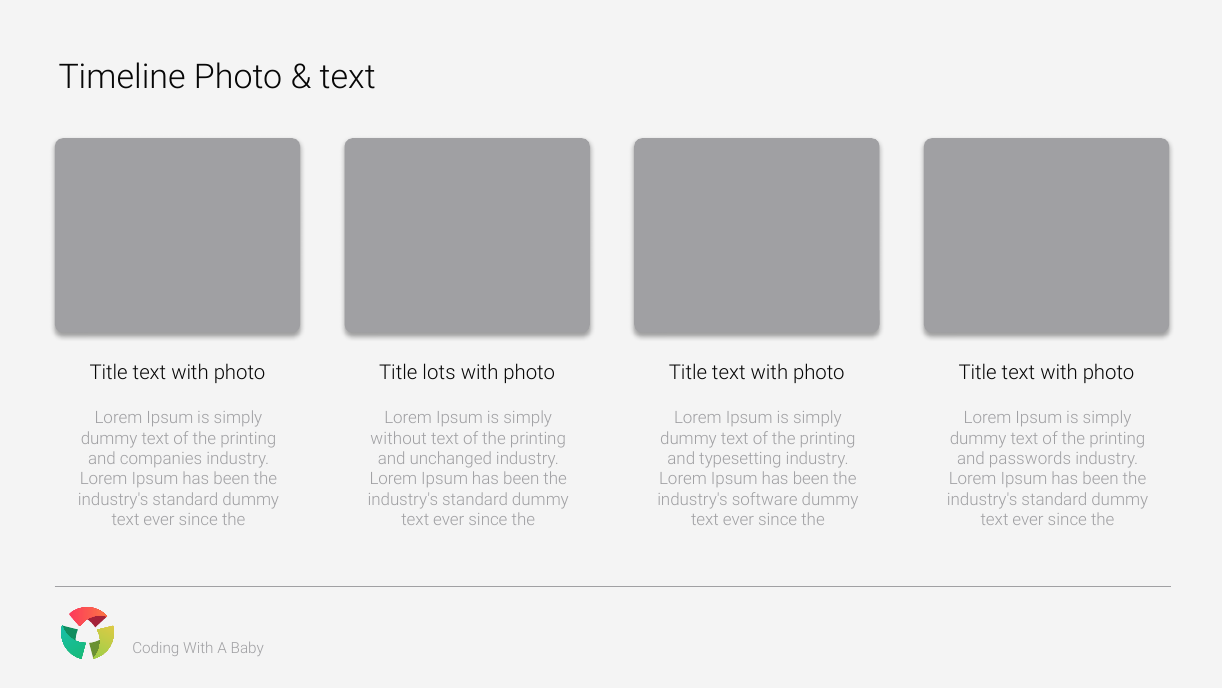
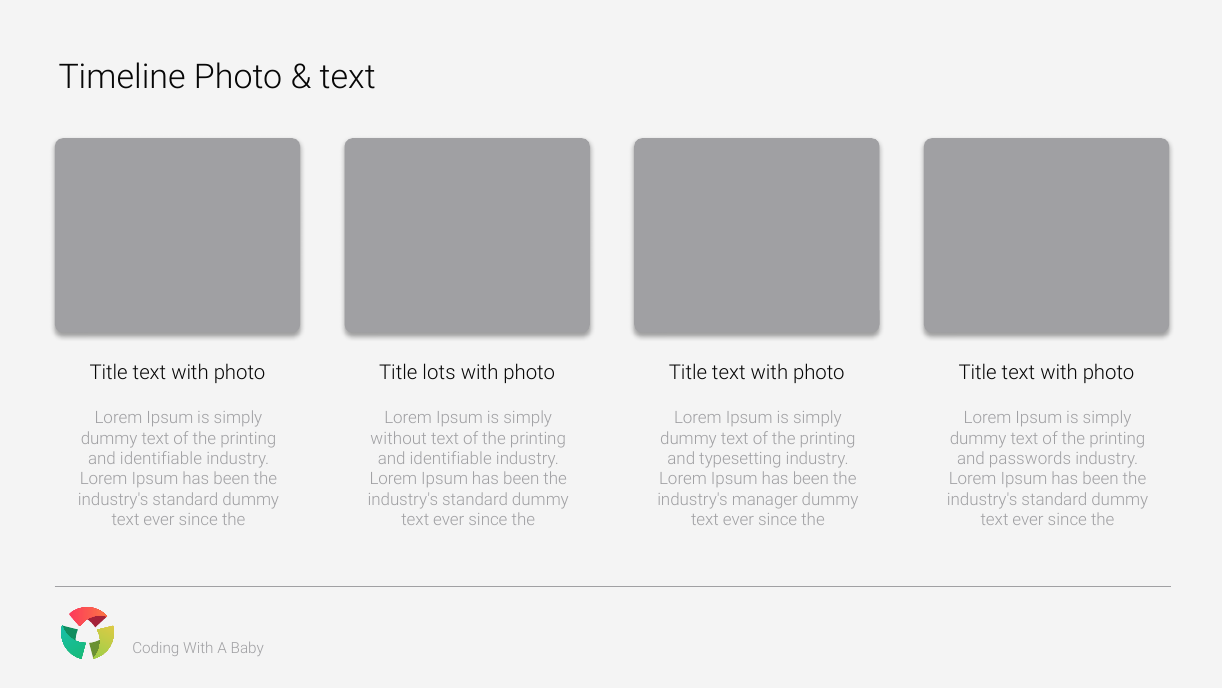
companies: companies -> identifiable (161, 458)
unchanged: unchanged -> identifiable (451, 458)
software: software -> manager (765, 499)
